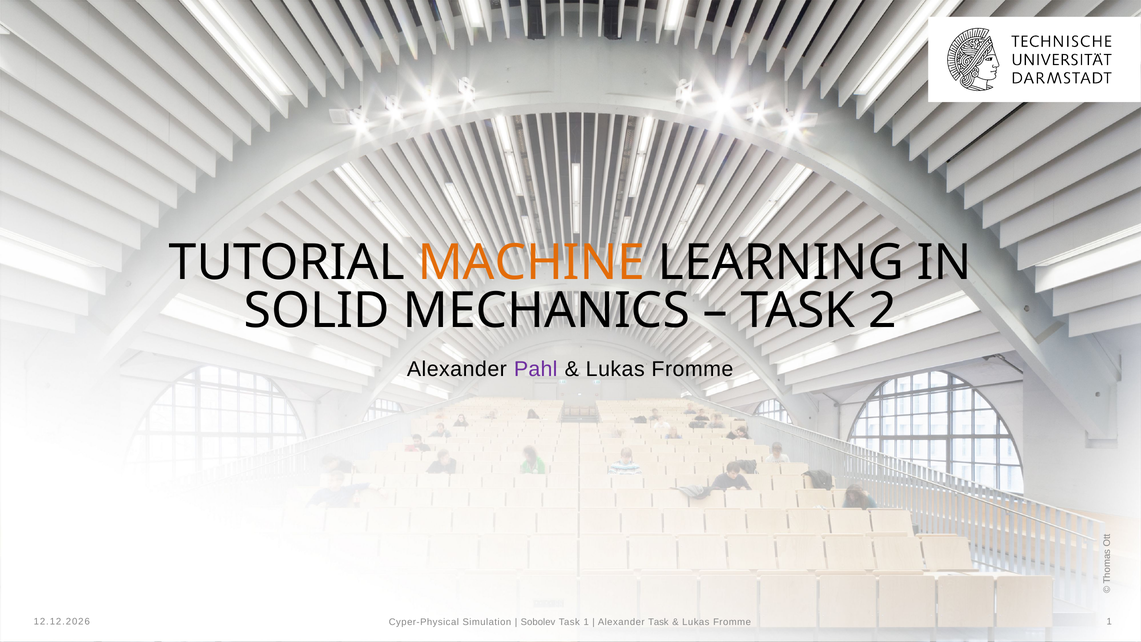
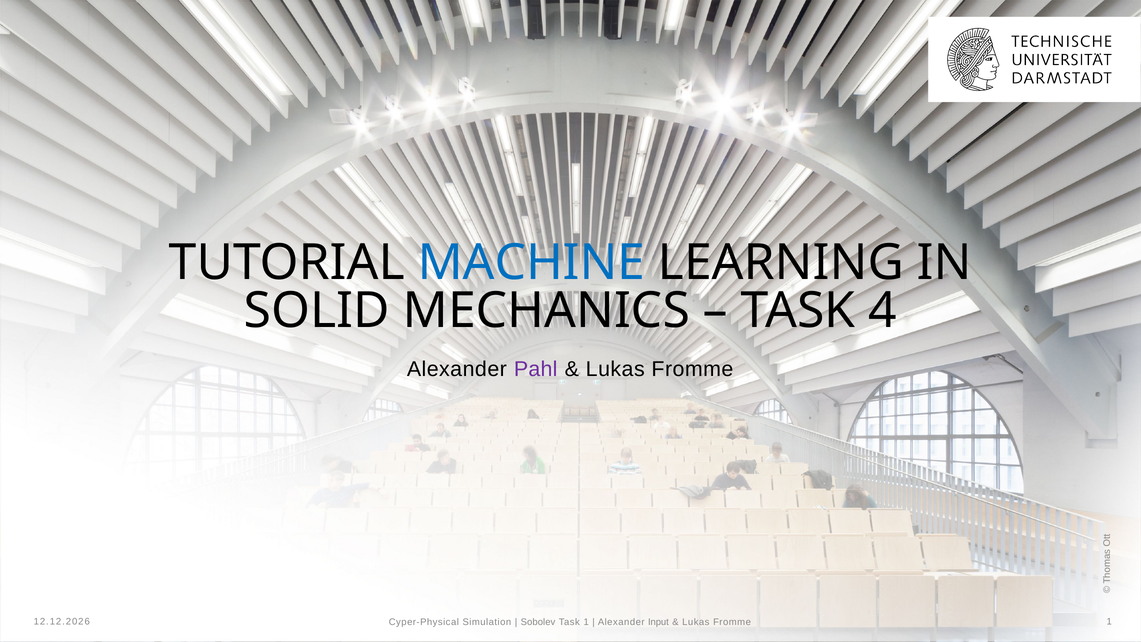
MACHINE colour: orange -> blue (531, 263)
2: 2 -> 4 (883, 311)
Alexander Task: Task -> Input (658, 622)
